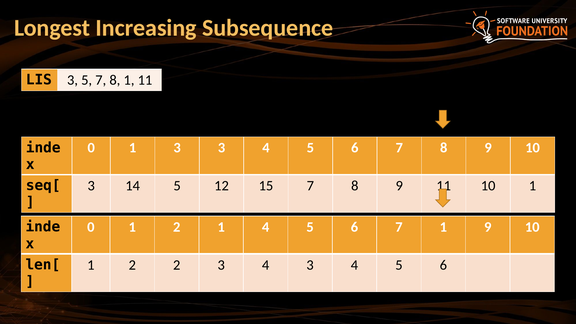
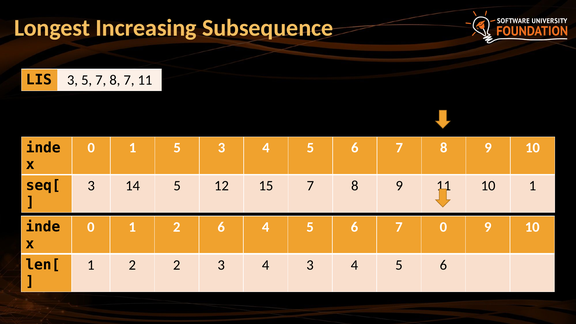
8 1: 1 -> 7 (129, 80)
1 3: 3 -> 5 (177, 148)
2 1: 1 -> 6 (221, 227)
7 1: 1 -> 0 (443, 227)
